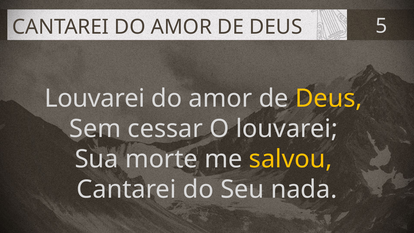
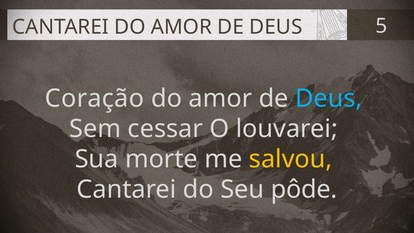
Louvarei: Louvarei -> Coração (95, 98)
Deus colour: yellow -> light blue (329, 98)
nada: nada -> pôde (304, 189)
